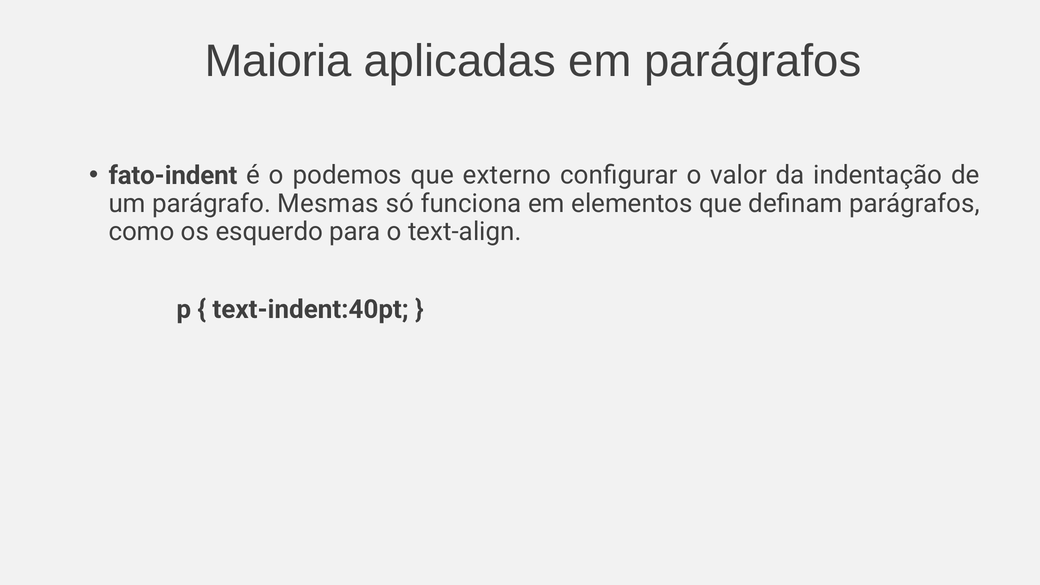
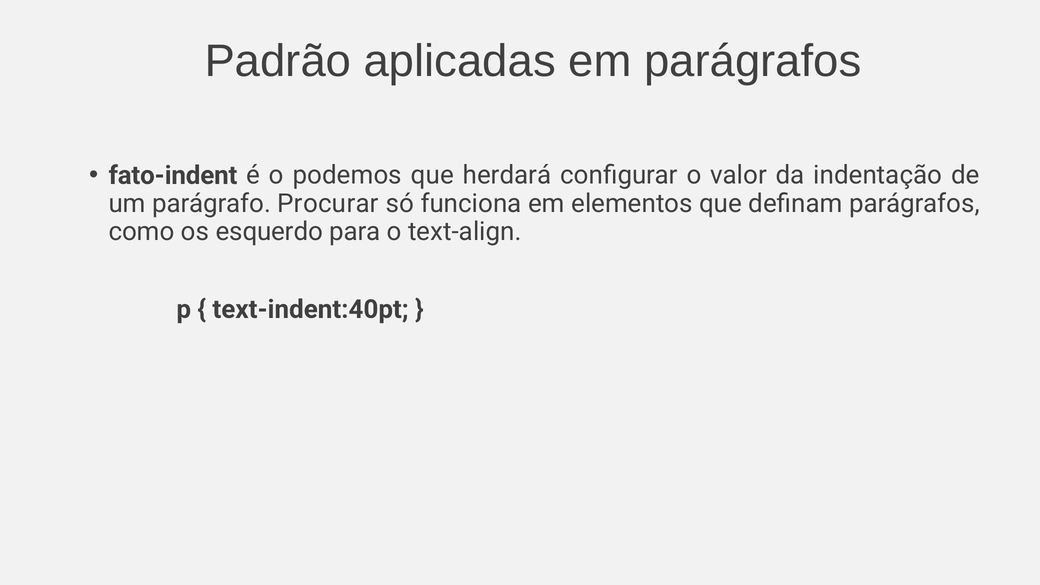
Maioria: Maioria -> Padrão (278, 61)
externo: externo -> herdará (507, 175)
Mesmas: Mesmas -> Procurar (328, 203)
